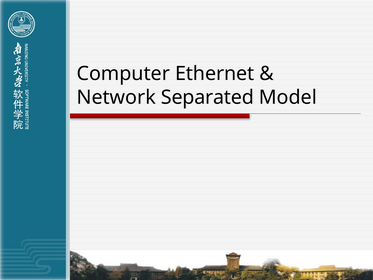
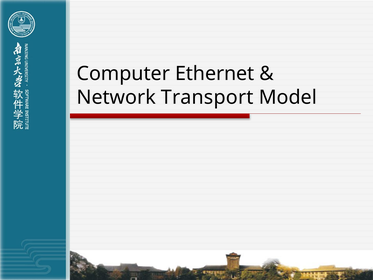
Separated: Separated -> Transport (207, 97)
